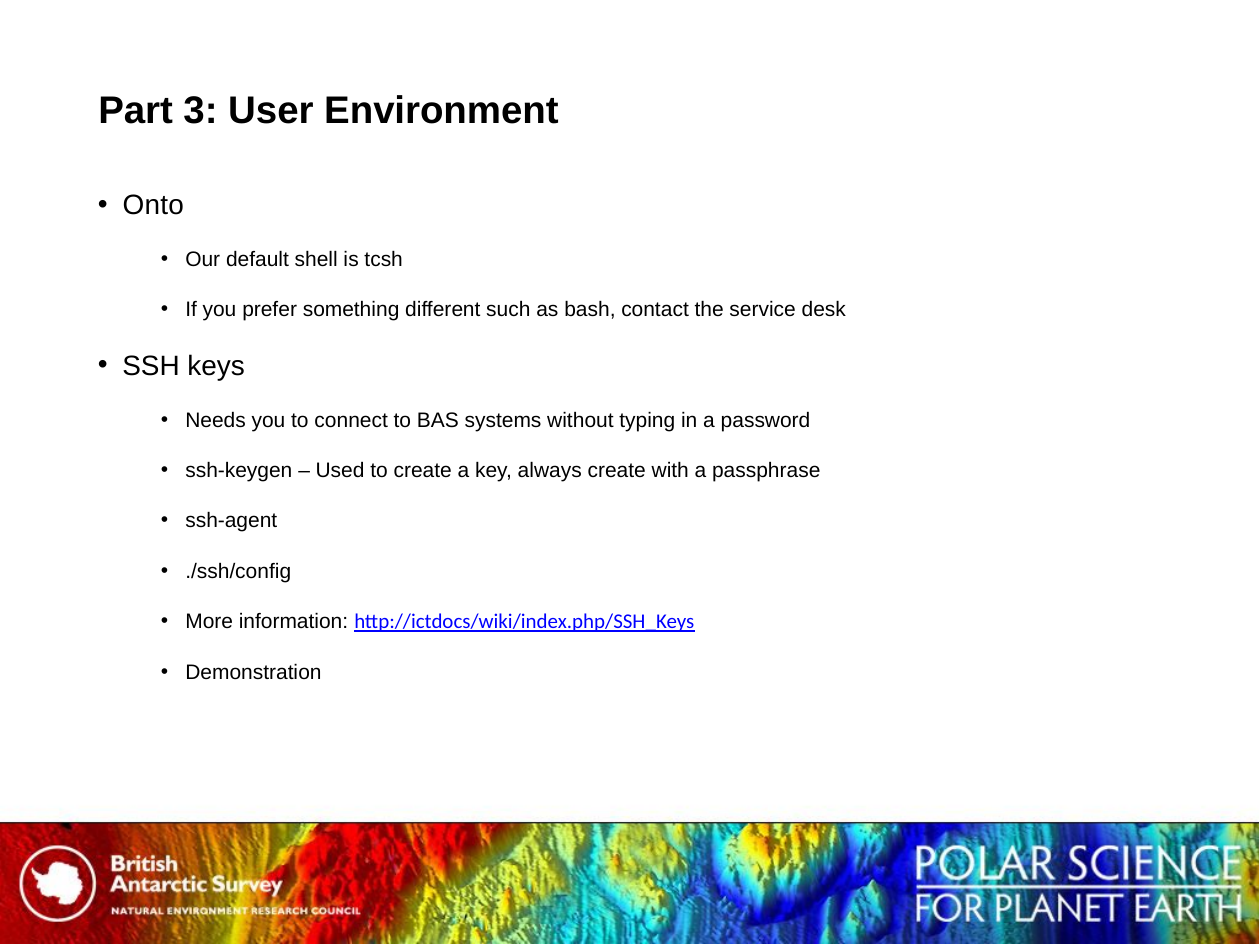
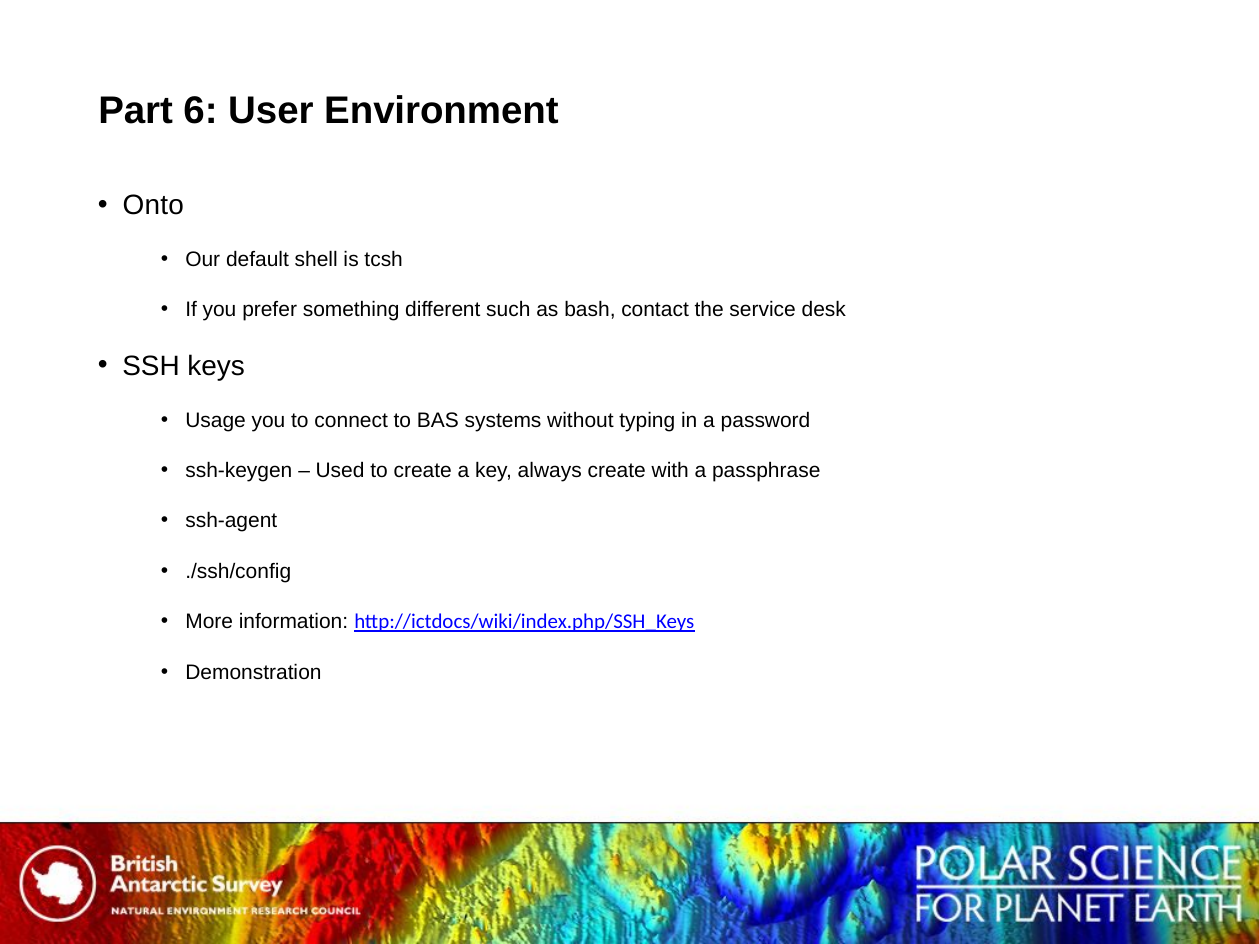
3: 3 -> 6 (201, 111)
Needs: Needs -> Usage (216, 420)
